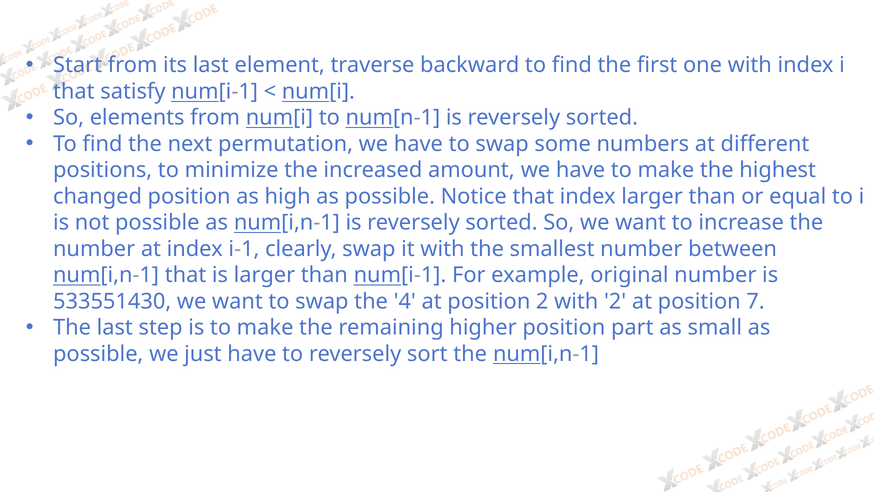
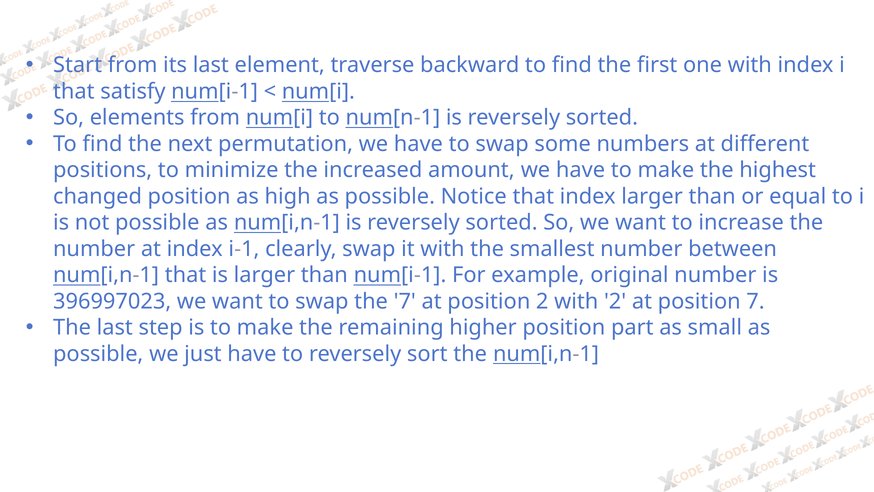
533551430: 533551430 -> 396997023 (112, 301)
the 4: 4 -> 7 (405, 301)
